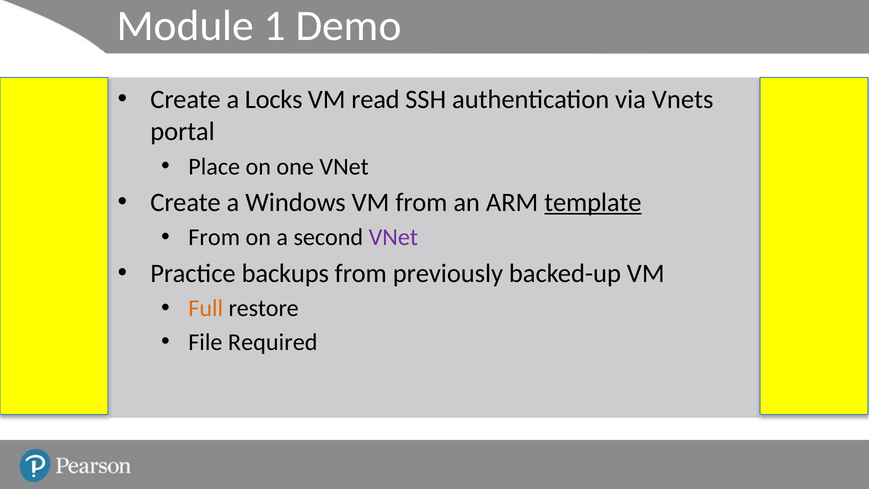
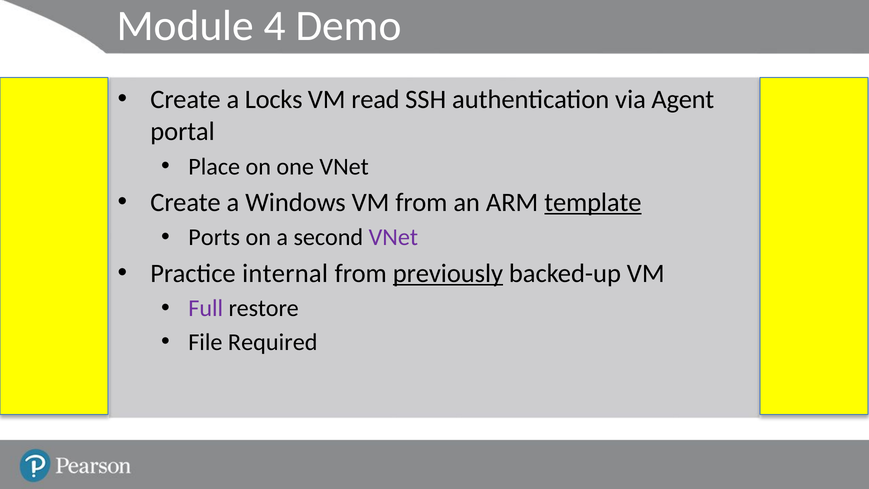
1: 1 -> 4 (275, 26)
Vnets: Vnets -> Agent (683, 100)
From: From -> Ports (214, 237)
backups: backups -> internal (285, 273)
previously underline: none -> present (448, 273)
Full colour: orange -> purple (206, 308)
